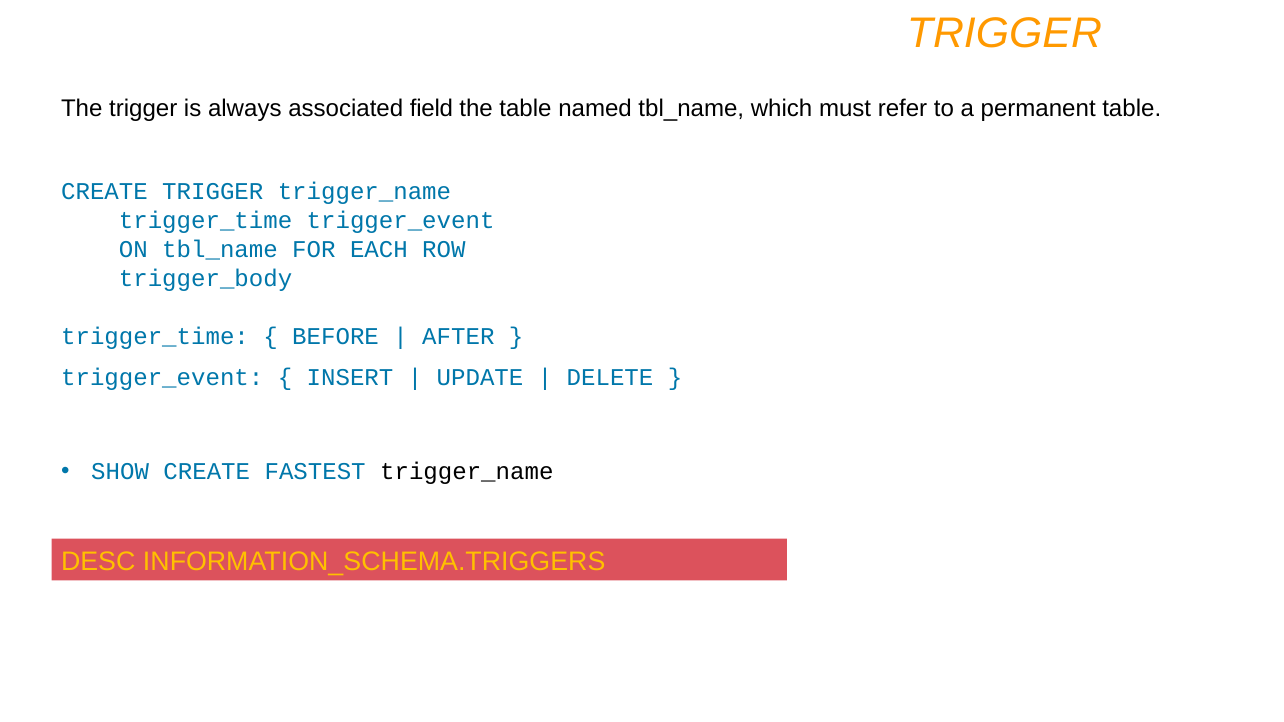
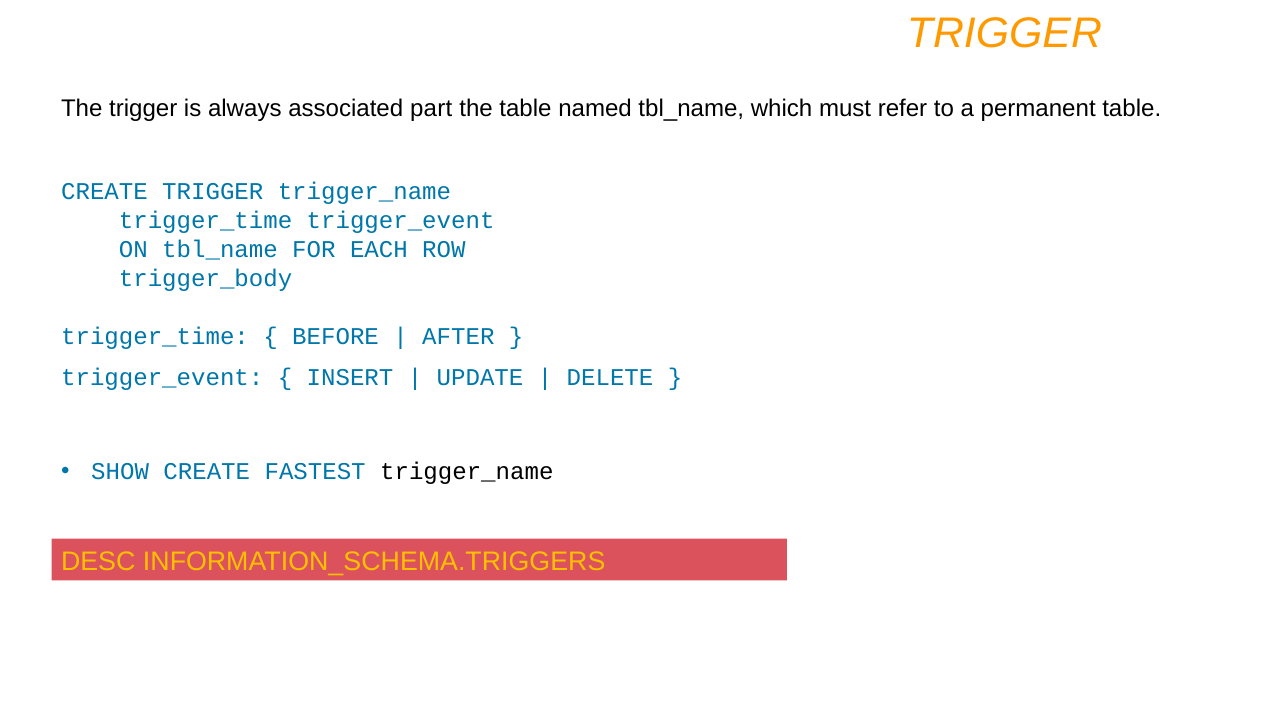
field: field -> part (431, 109)
